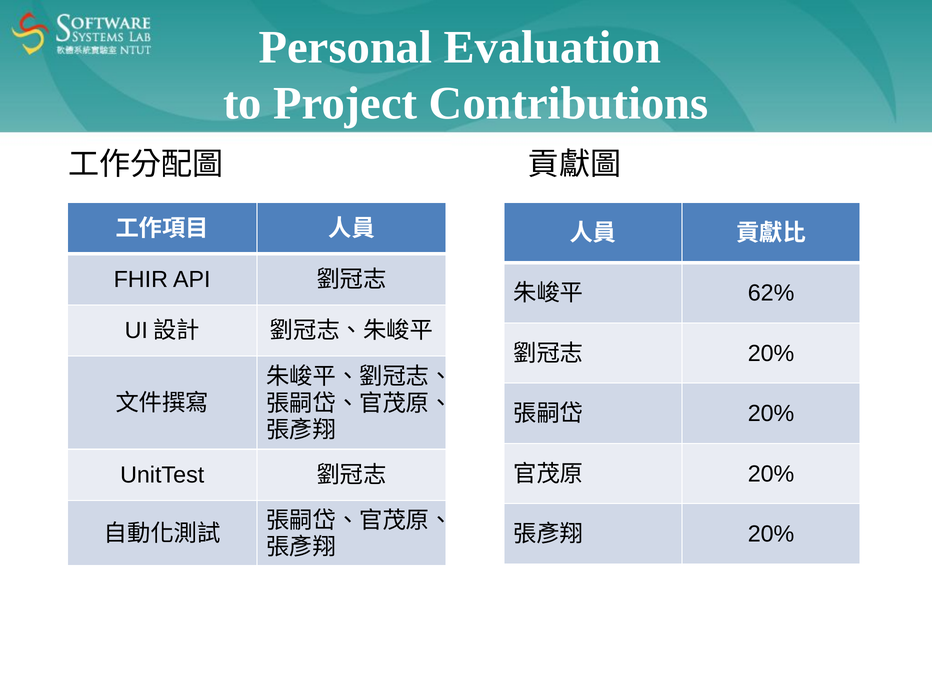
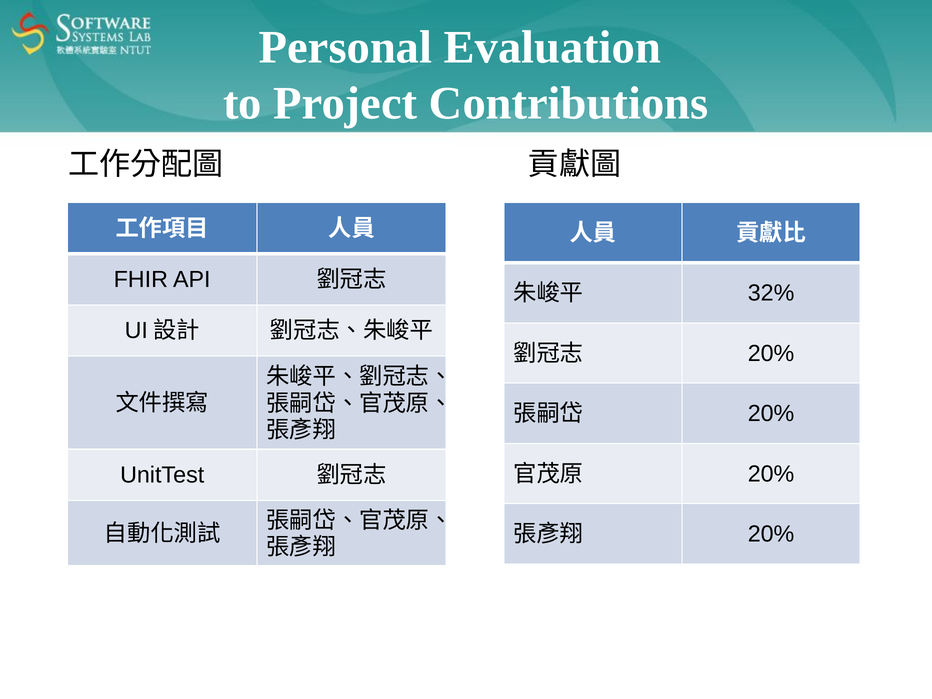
62%: 62% -> 32% (771, 293)
